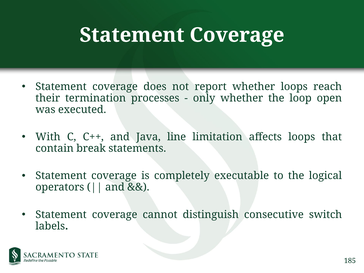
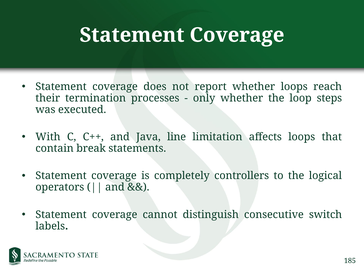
open: open -> steps (329, 98)
executable: executable -> controllers (242, 176)
